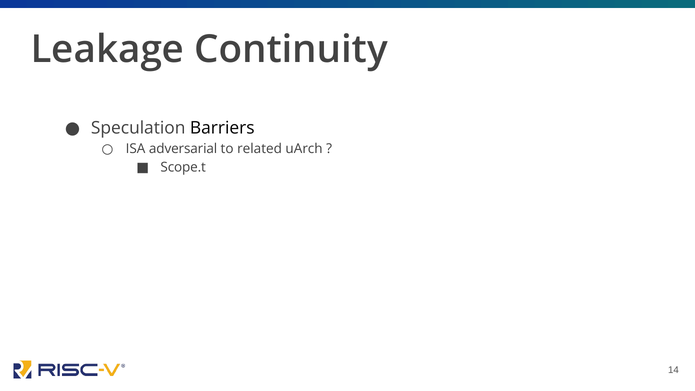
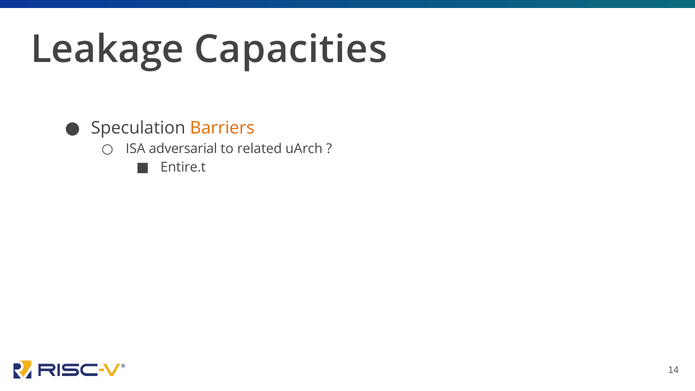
Continuity: Continuity -> Capacities (291, 49)
Barriers colour: black -> orange (222, 128)
Scope.t: Scope.t -> Entire.t (183, 167)
